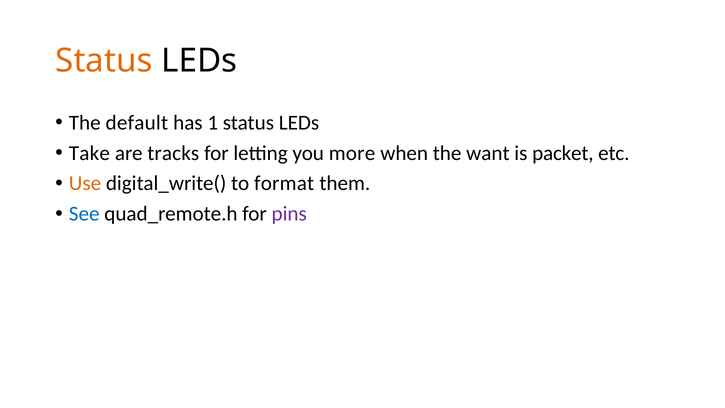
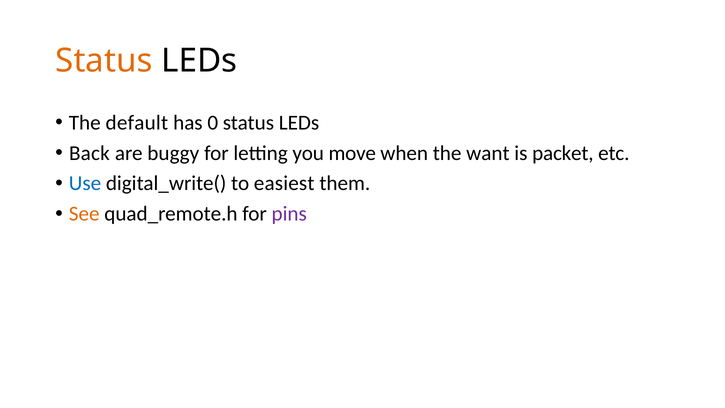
1: 1 -> 0 (213, 123)
Take: Take -> Back (89, 153)
tracks: tracks -> buggy (173, 153)
more: more -> move (352, 153)
Use colour: orange -> blue (85, 183)
format: format -> easiest (284, 183)
See colour: blue -> orange (84, 214)
